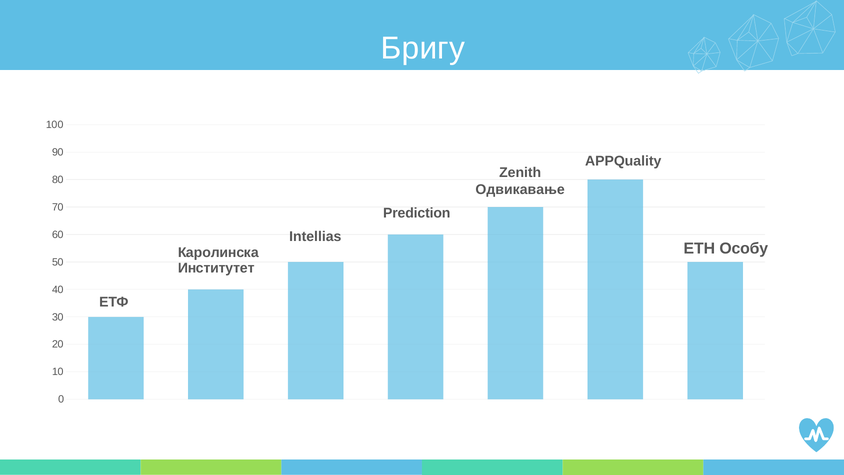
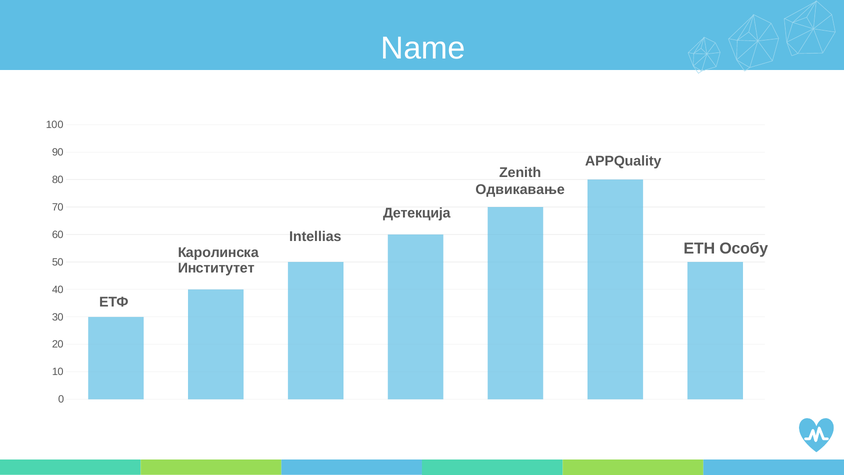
Бригу: Бригу -> Name (423, 48)
Prediction: Prediction -> Детекција (417, 213)
